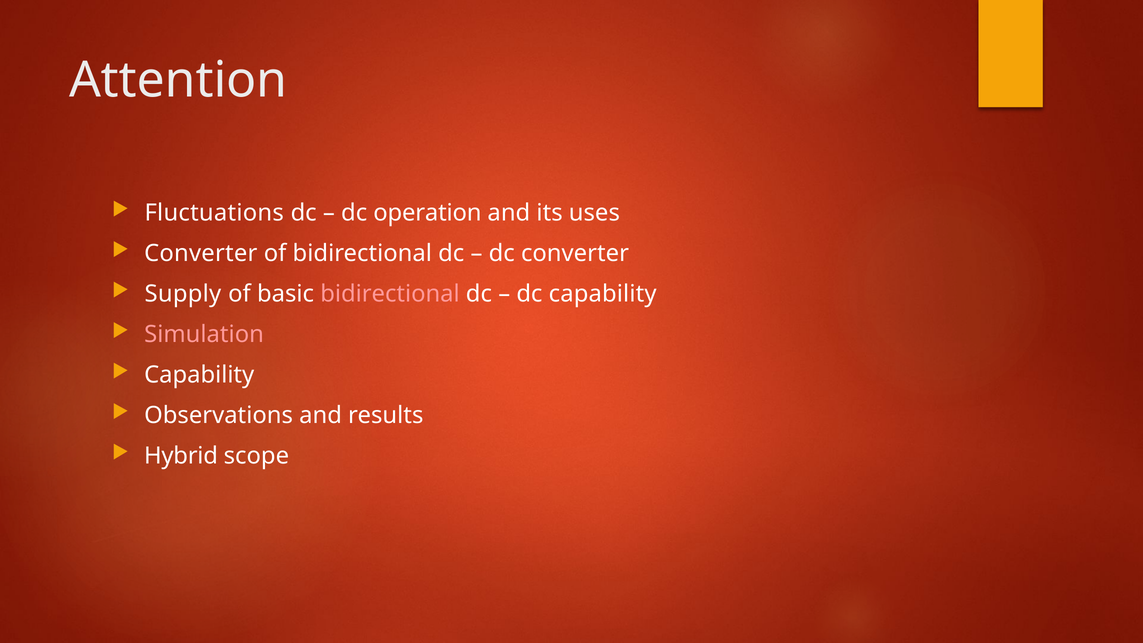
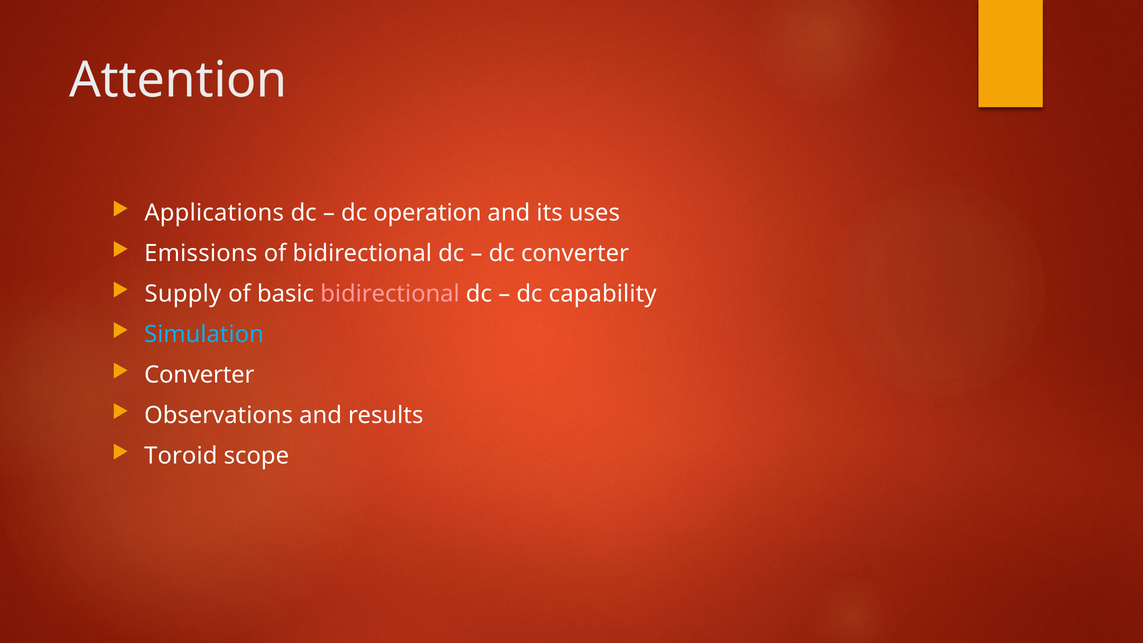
Fluctuations: Fluctuations -> Applications (214, 213)
Converter: Converter -> Emissions (201, 253)
Simulation colour: pink -> light blue (204, 334)
Capability: Capability -> Converter (199, 375)
Hybrid: Hybrid -> Toroid (181, 456)
